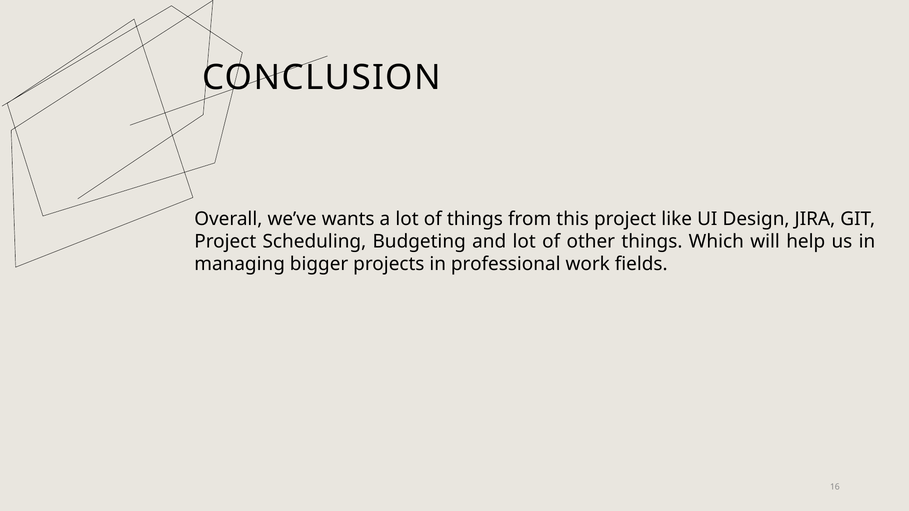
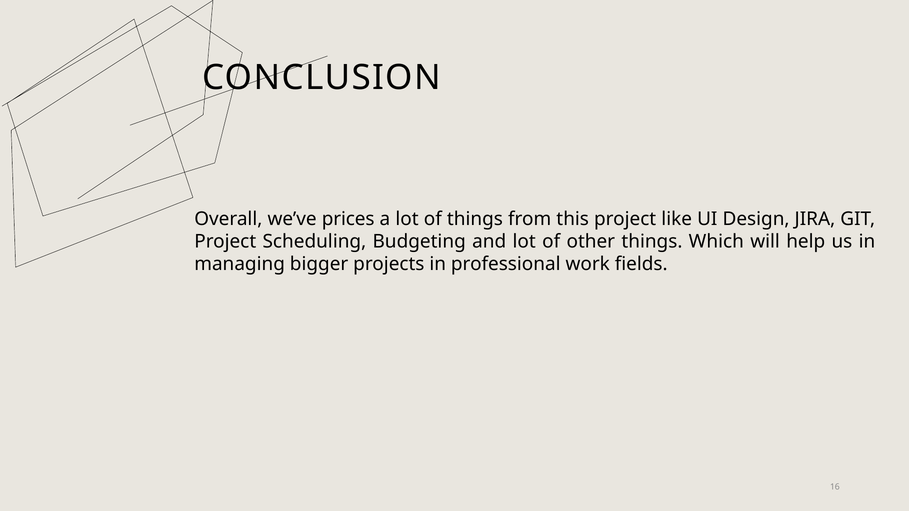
wants: wants -> prices (348, 219)
